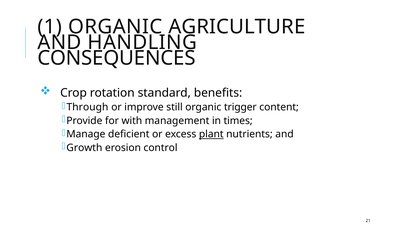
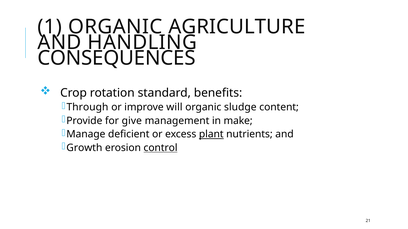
still: still -> will (174, 107)
trigger: trigger -> sludge (240, 107)
with: with -> give (132, 121)
times: times -> make (238, 121)
control underline: none -> present (161, 148)
